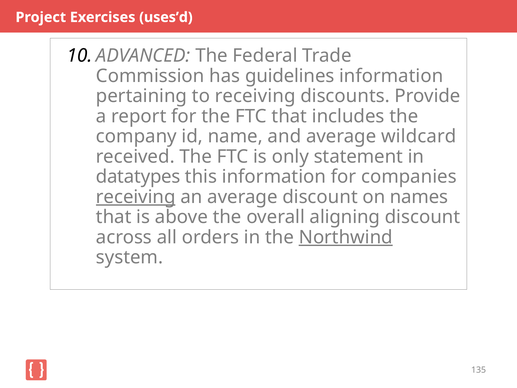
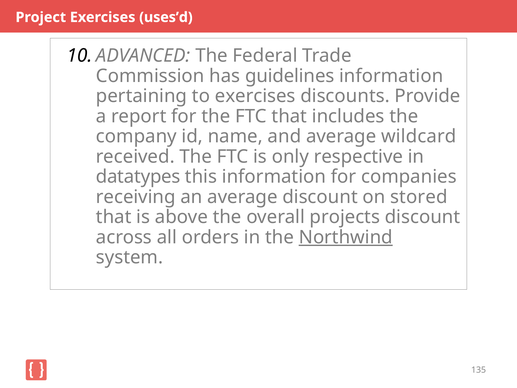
to receiving: receiving -> exercises (255, 96)
statement: statement -> respective (358, 156)
receiving underline: present -> none (136, 197)
names: names -> stored (419, 197)
aligning: aligning -> projects (345, 217)
